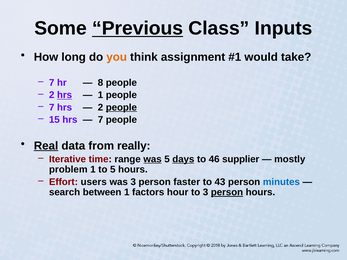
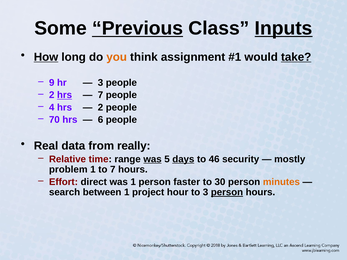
Inputs underline: none -> present (284, 28)
How underline: none -> present (46, 57)
take underline: none -> present (296, 57)
7: 7 -> 9 (52, 83)
8: 8 -> 3 (100, 83)
1: 1 -> 7 (100, 95)
7: 7 -> 4 (52, 107)
people underline: present -> none (121, 107)
15: 15 -> 70 (54, 120)
7: 7 -> 6 (100, 120)
Real underline: present -> none (46, 146)
Iterative: Iterative -> Relative (68, 159)
supplier: supplier -> security (241, 159)
to 5: 5 -> 7 (113, 170)
users: users -> direct (94, 182)
was 3: 3 -> 1 (133, 182)
43: 43 -> 30 (220, 182)
minutes colour: blue -> orange (281, 182)
factors: factors -> project (148, 192)
